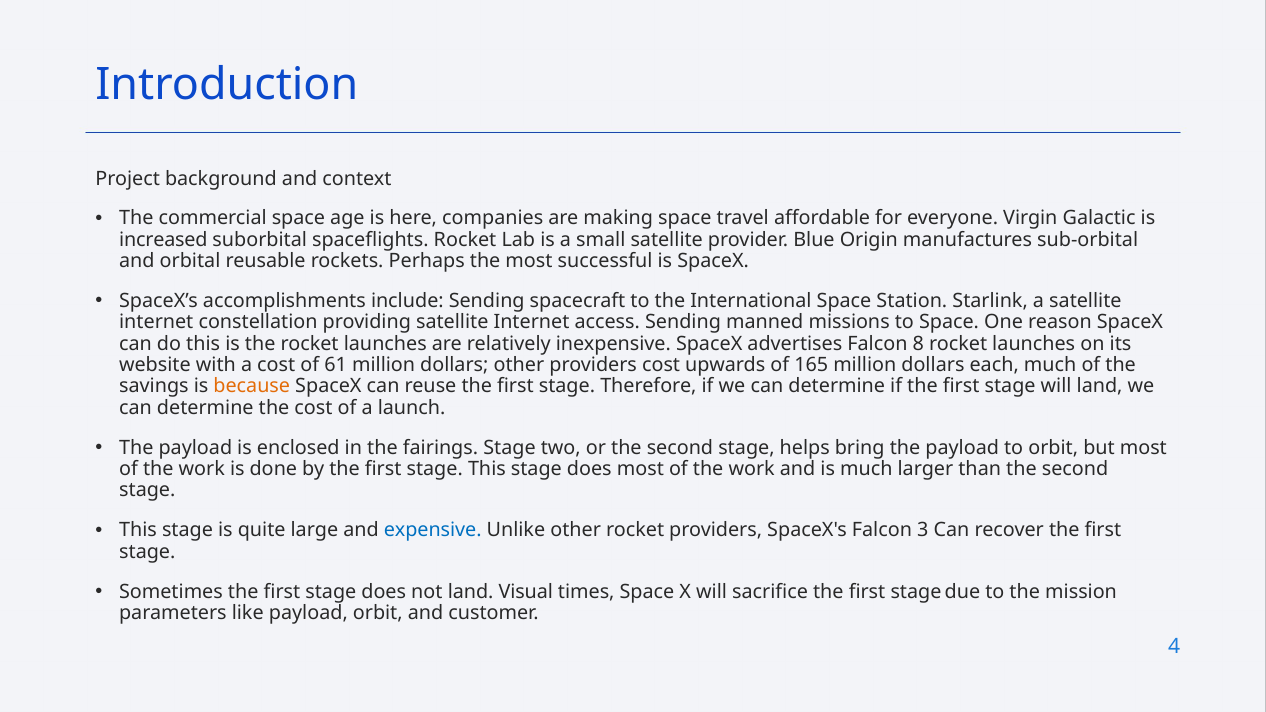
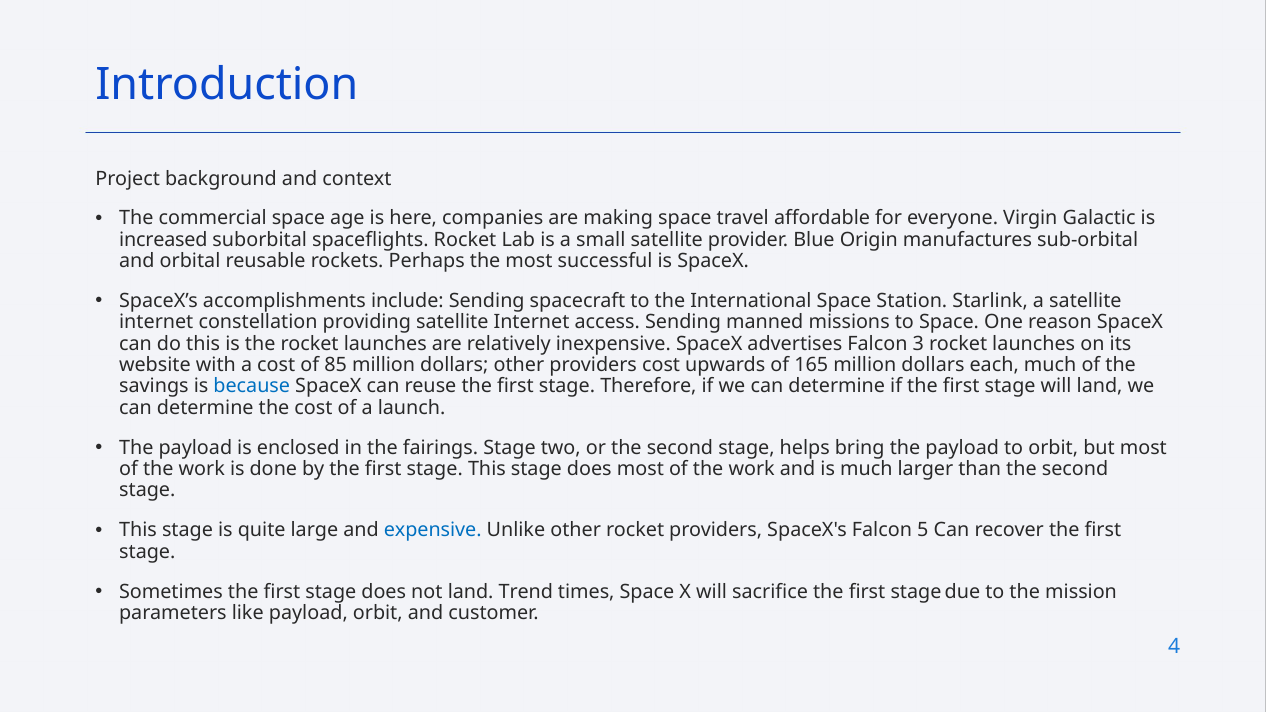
8: 8 -> 3 (918, 344)
61: 61 -> 85 (336, 365)
because colour: orange -> blue (252, 387)
3: 3 -> 5 (923, 530)
Visual: Visual -> Trend (526, 592)
